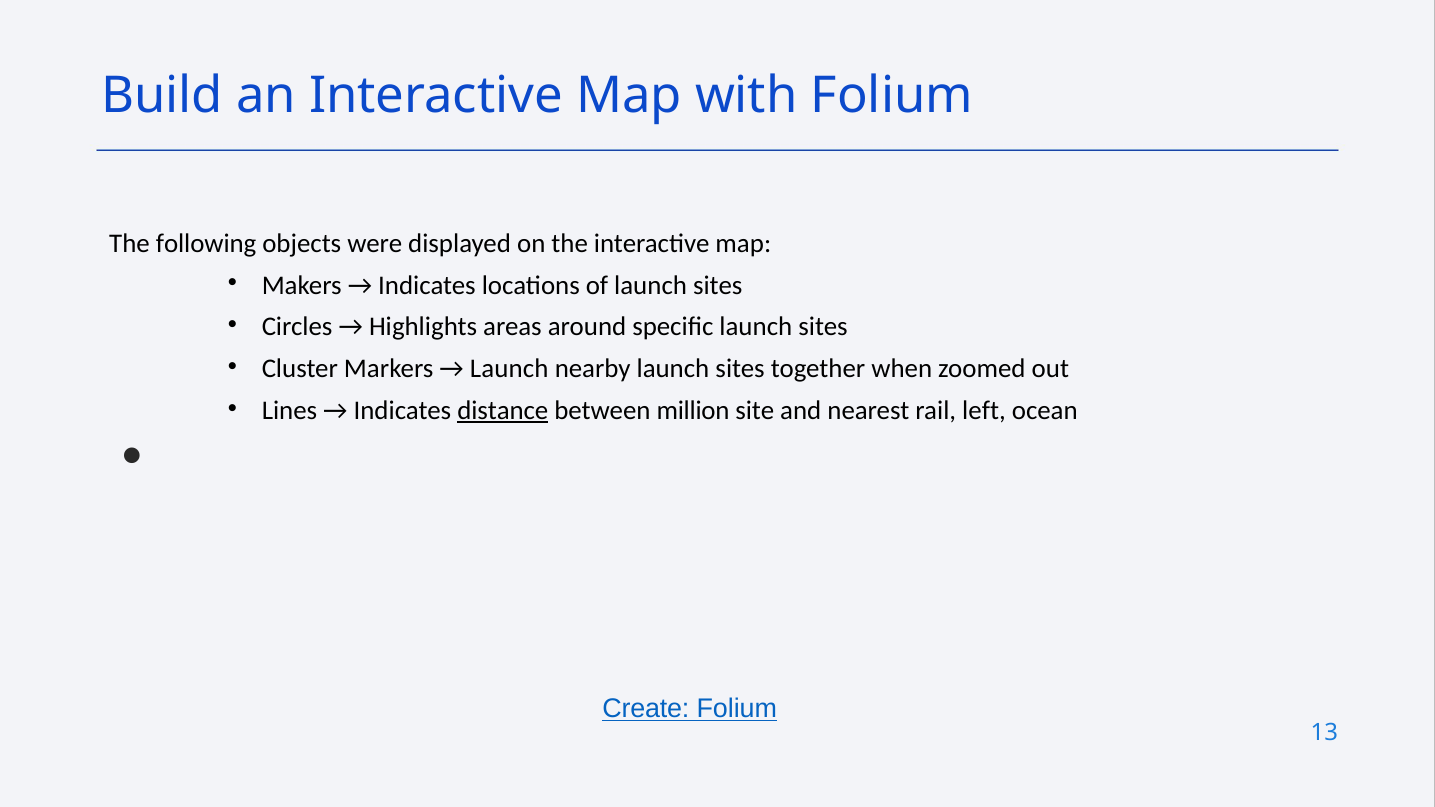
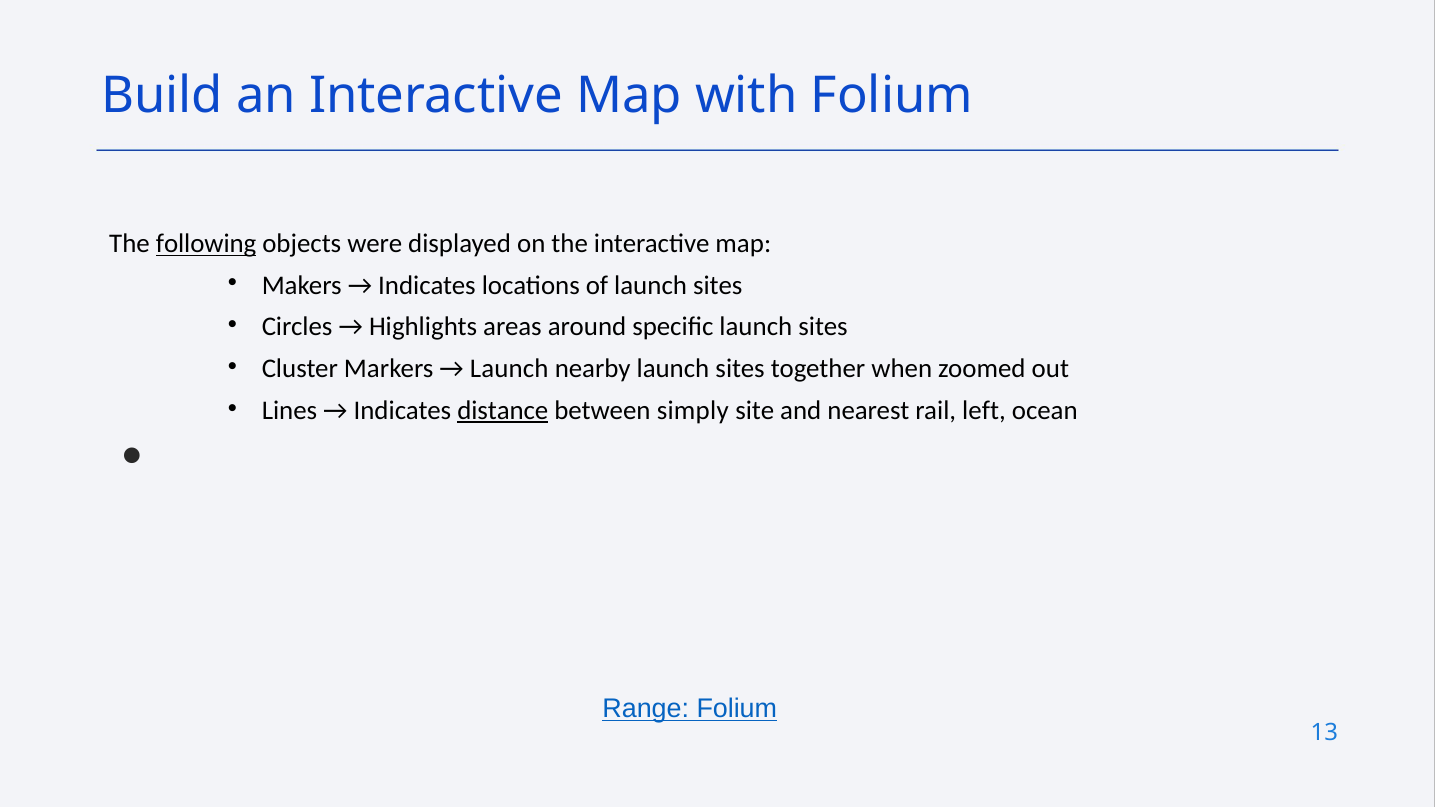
following underline: none -> present (206, 244)
million: million -> simply (693, 411)
Create: Create -> Range (646, 709)
